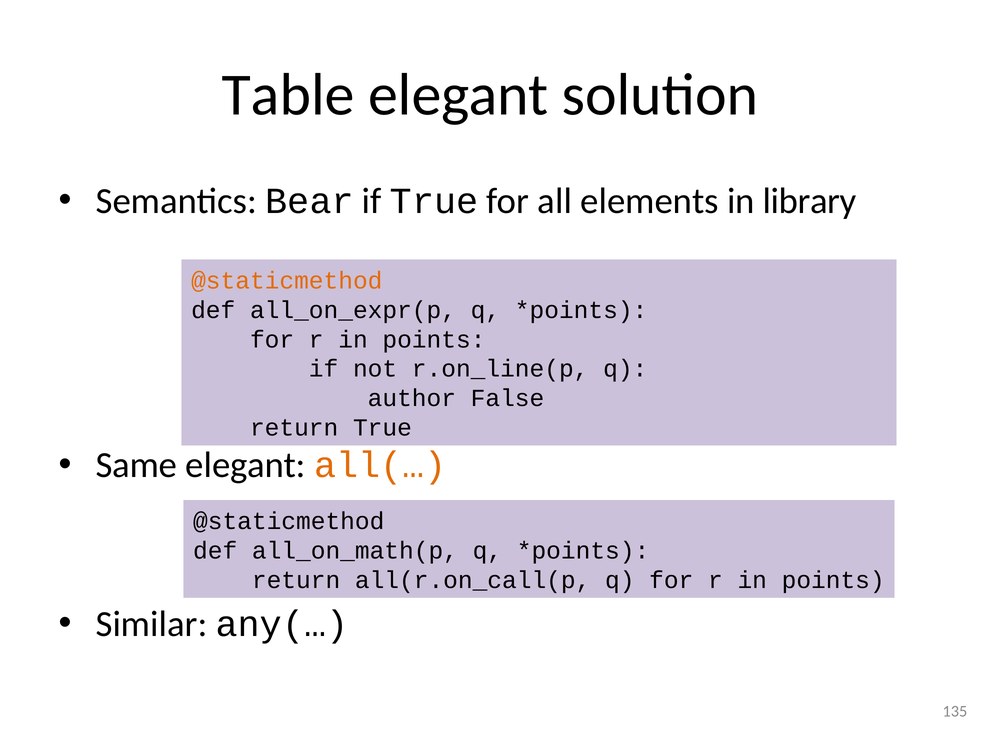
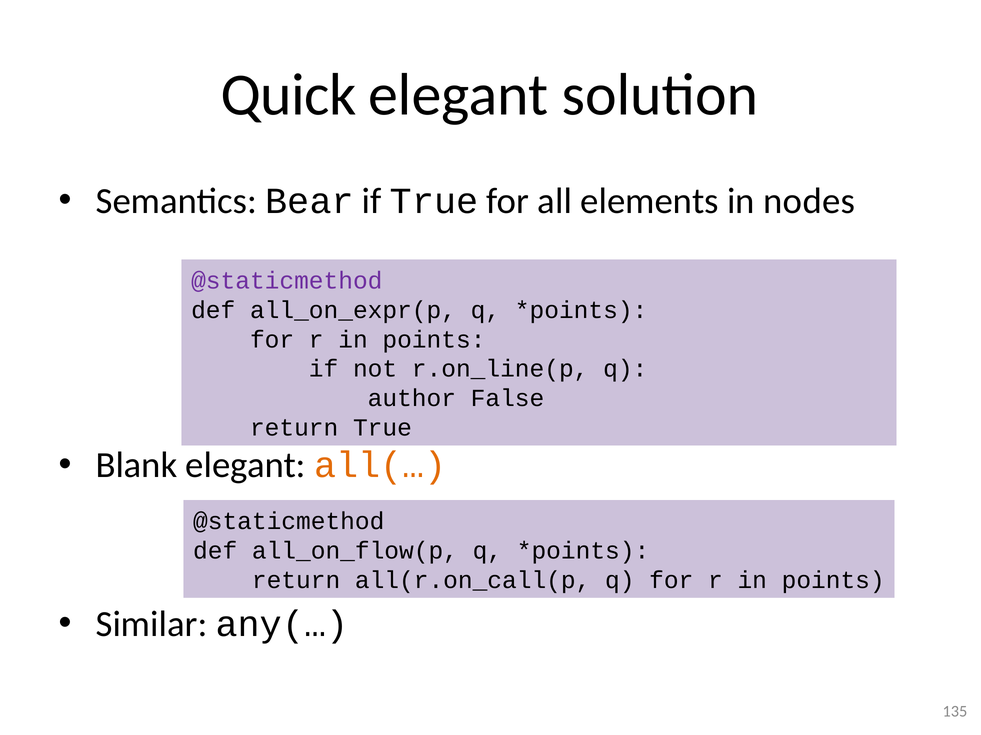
Table: Table -> Quick (288, 95)
library: library -> nodes (809, 201)
@staticmethod colour: orange -> purple (287, 281)
Same: Same -> Blank (136, 466)
all_on_math(p: all_on_math(p -> all_on_flow(p (355, 551)
